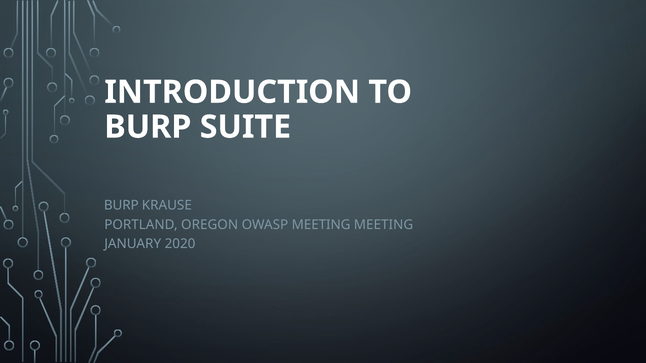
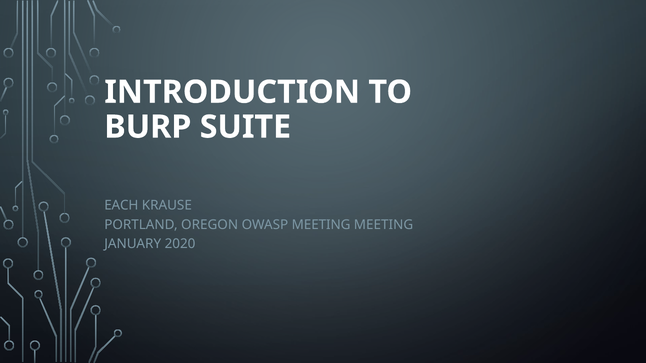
BURP: BURP -> EACH (121, 206)
